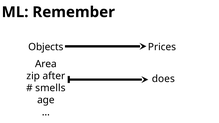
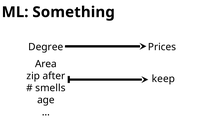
Remember: Remember -> Something (74, 12)
Objects: Objects -> Degree (46, 47)
does: does -> keep (163, 79)
